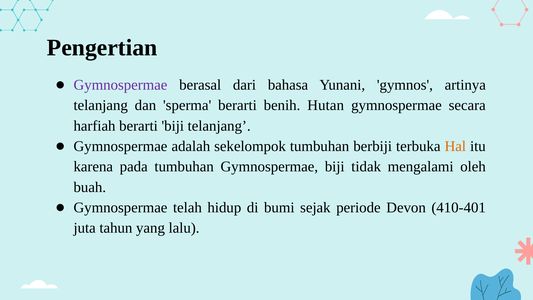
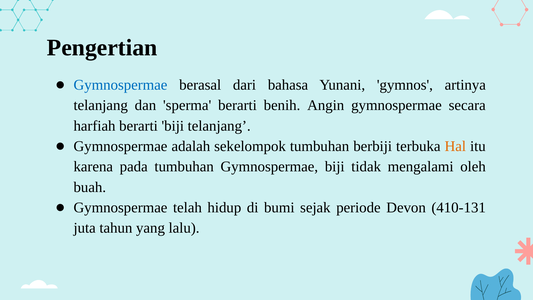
Gymnospermae colour: purple -> blue (120, 85)
Hutan: Hutan -> Angin (326, 105)
410-401: 410-401 -> 410-131 (459, 207)
